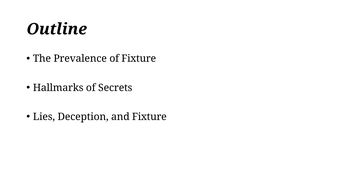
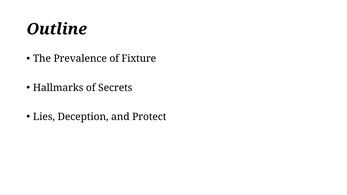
and Fixture: Fixture -> Protect (149, 117)
